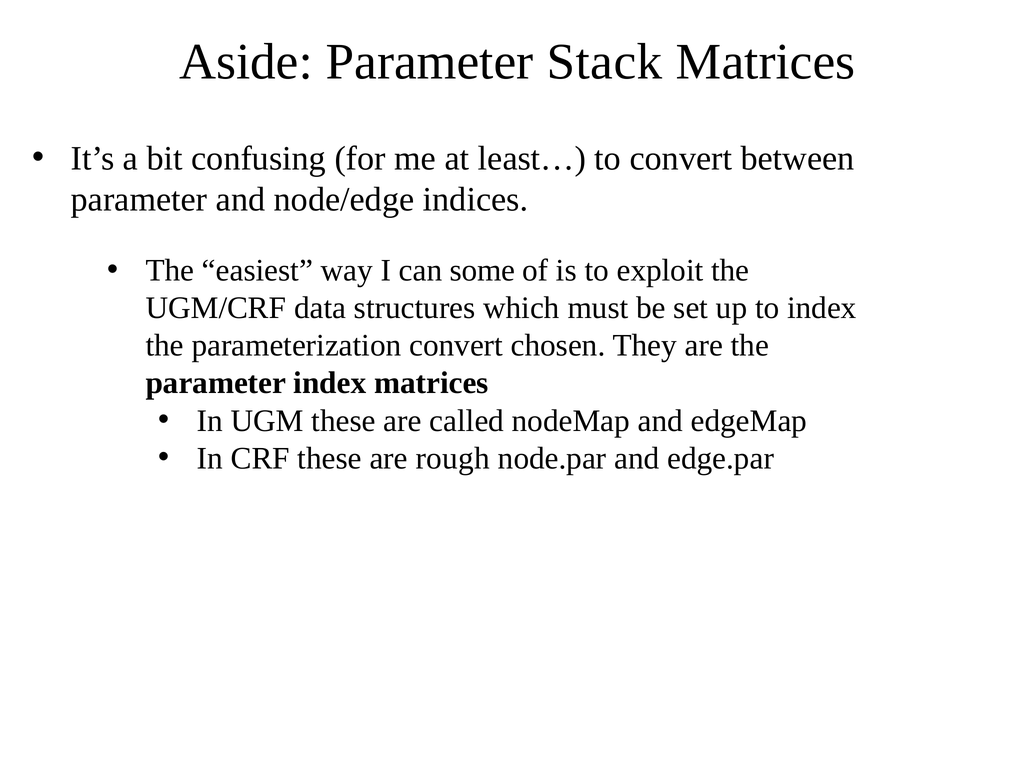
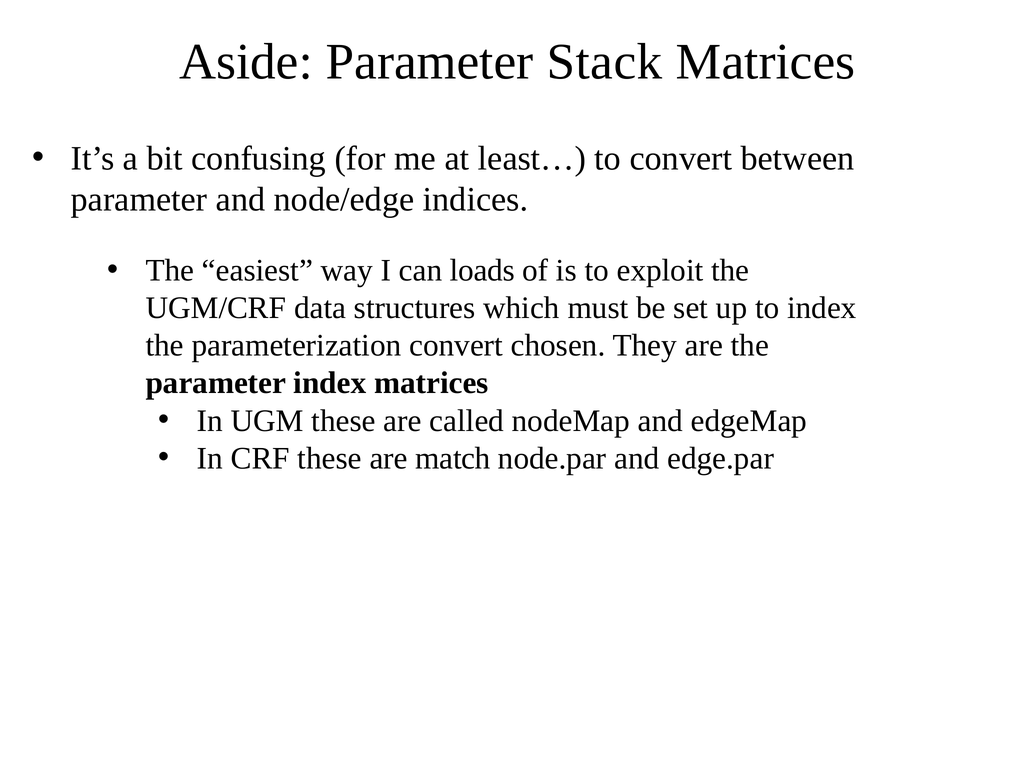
some: some -> loads (482, 271)
rough: rough -> match (453, 459)
